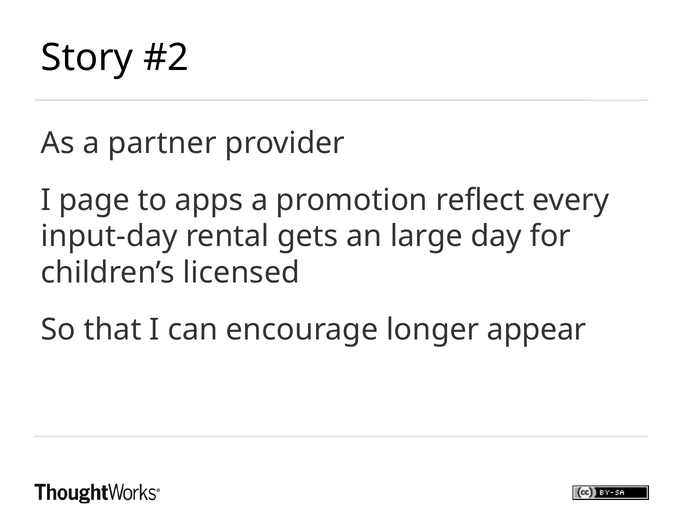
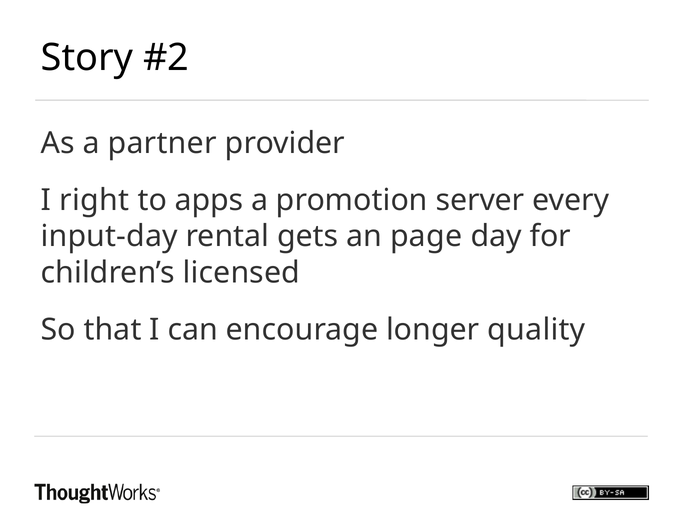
page: page -> right (94, 200)
reflect: reflect -> server (480, 200)
large: large -> page (426, 237)
appear: appear -> quality (536, 330)
